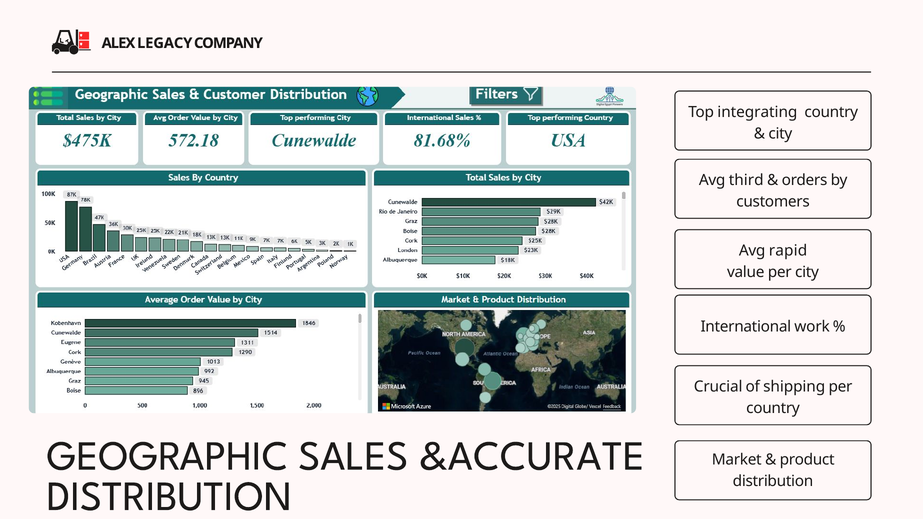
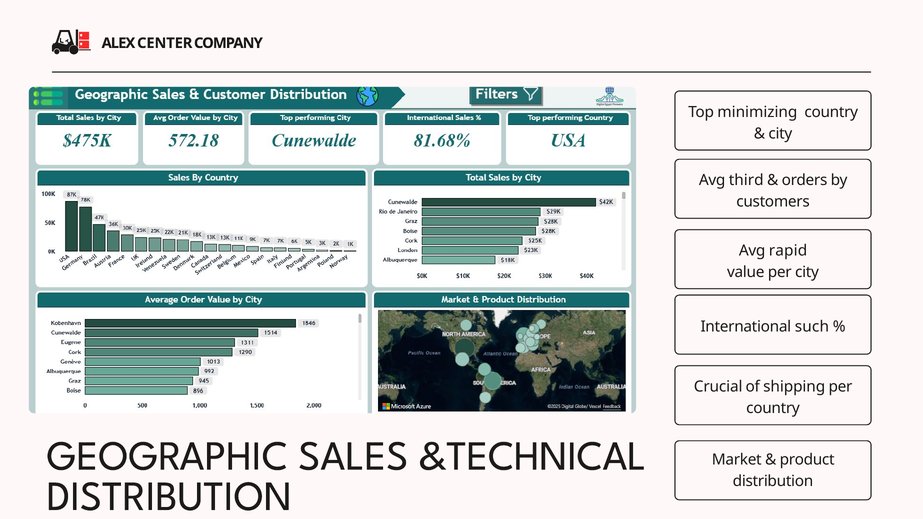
LEGACY: LEGACY -> CENTER (165, 43)
Top integrating: integrating -> minimizing (757, 112)
work: work -> such (812, 327)
&ACCURATE: &ACCURATE -> &TECHNICAL (533, 456)
